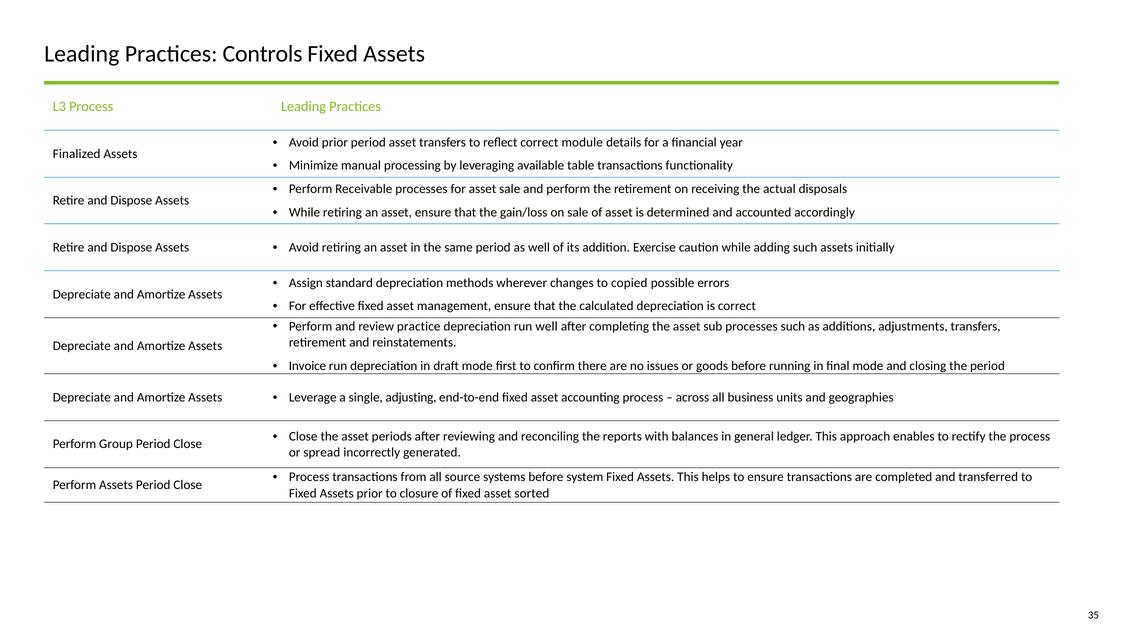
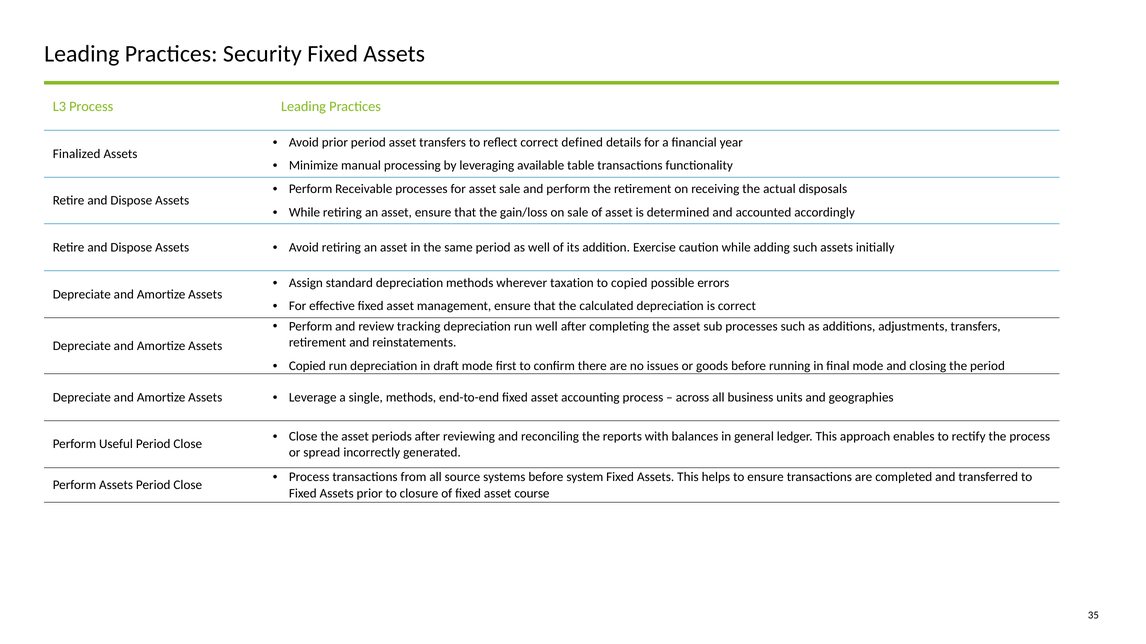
Controls: Controls -> Security (262, 54)
module: module -> defined (582, 142)
changes: changes -> taxation (572, 283)
practice: practice -> tracking (419, 327)
Invoice: Invoice -> Copied (307, 366)
single adjusting: adjusting -> methods (411, 398)
Group: Group -> Useful (116, 445)
sorted: sorted -> course (532, 494)
